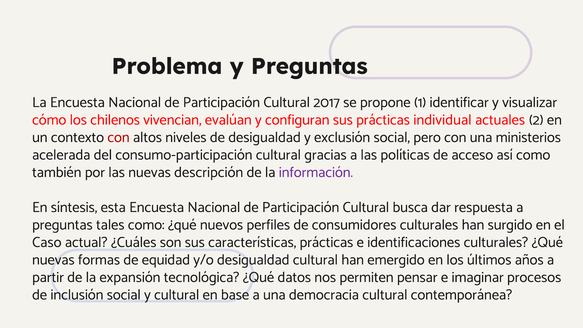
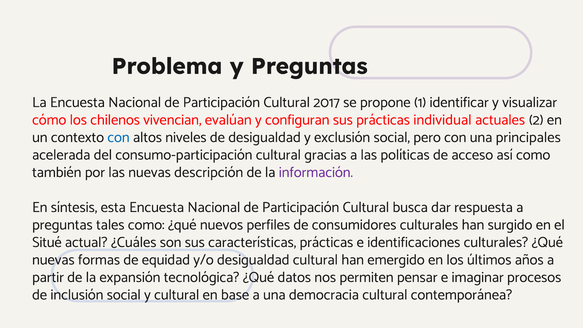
con colour: red -> blue (118, 137)
ministerios: ministerios -> principales (528, 137)
Caso: Caso -> Situé (47, 242)
